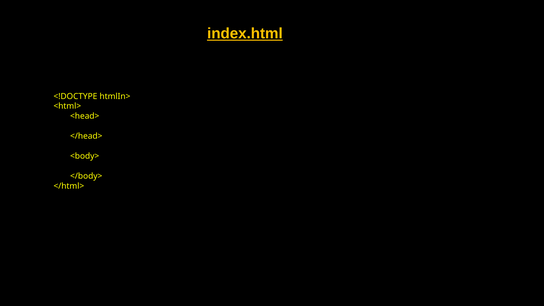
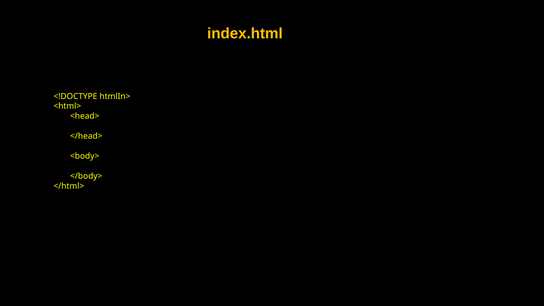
index.html underline: present -> none (245, 34)
